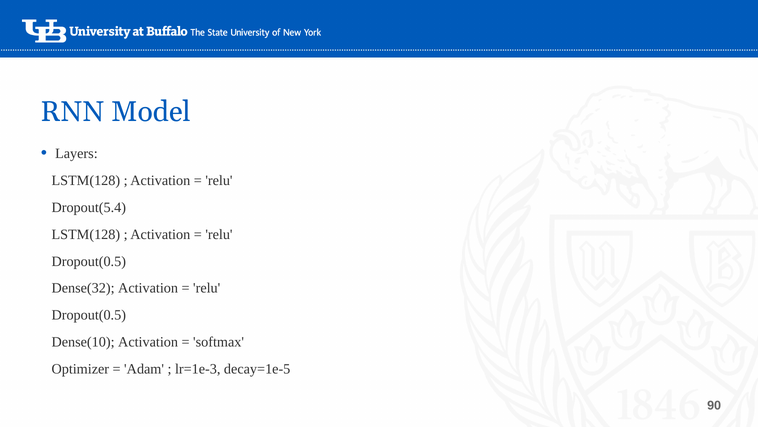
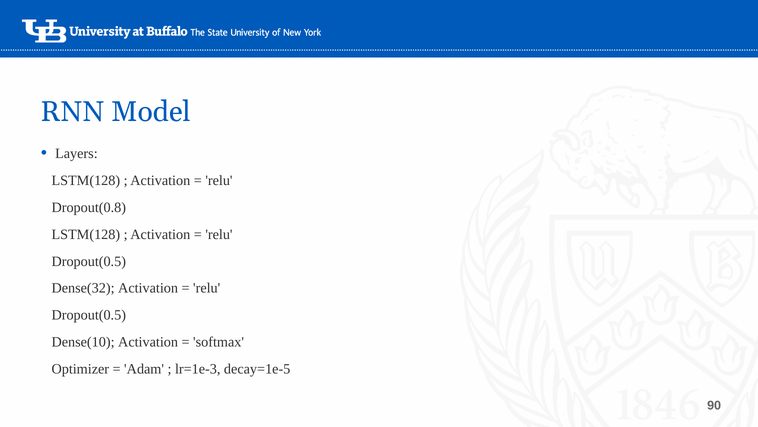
Dropout(5.4: Dropout(5.4 -> Dropout(0.8 (89, 207)
